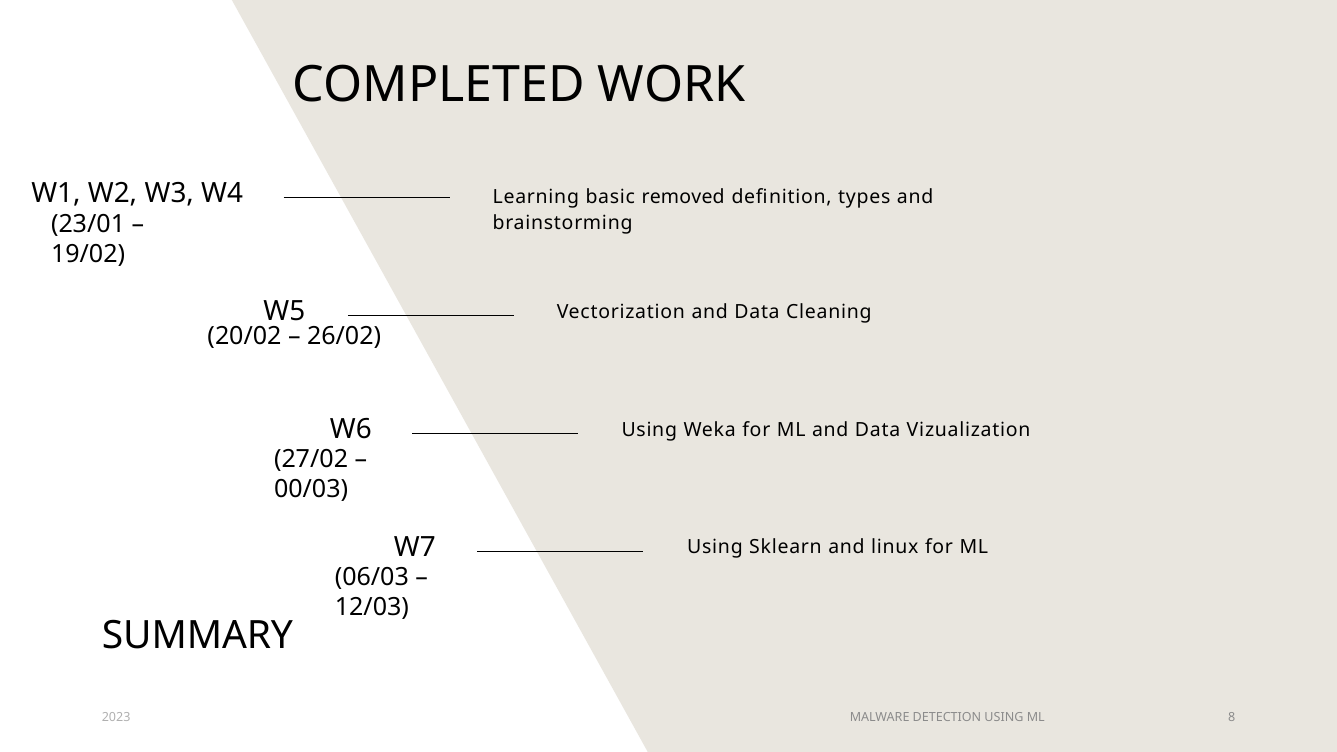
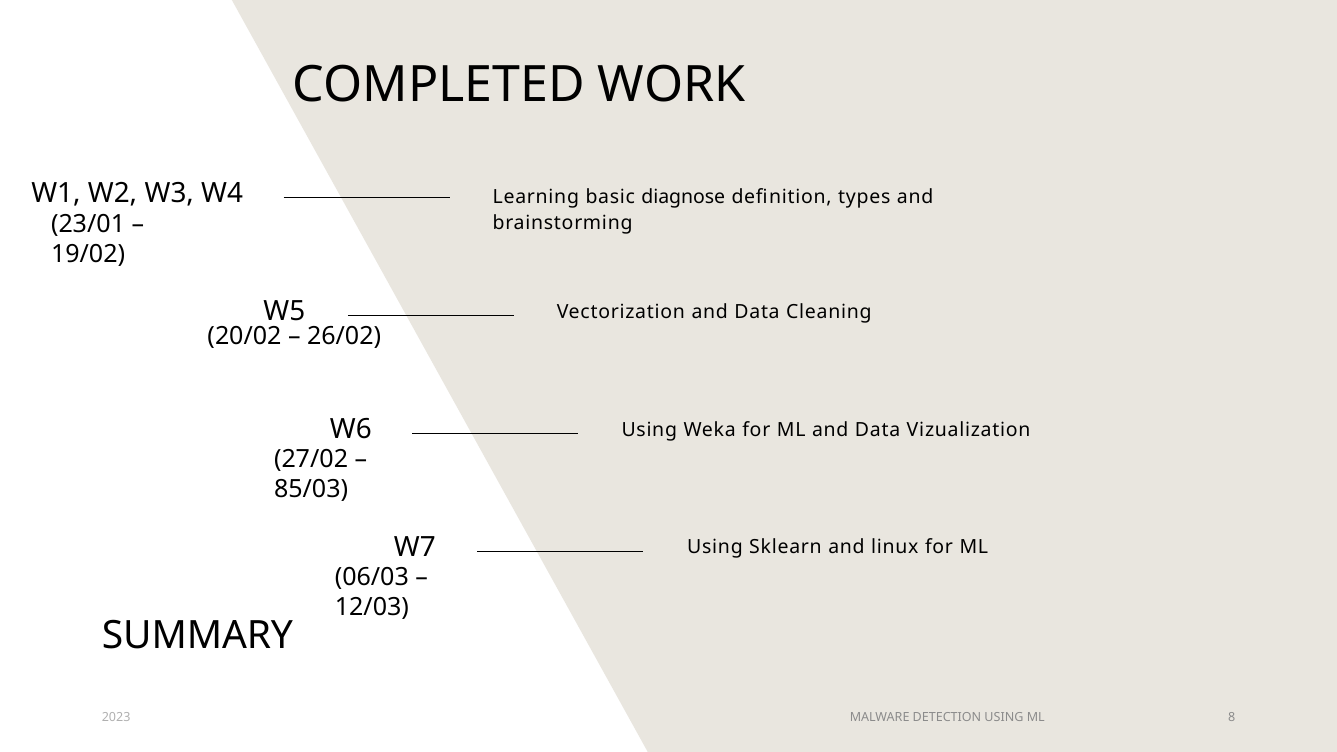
removed: removed -> diagnose (683, 197)
00/03: 00/03 -> 85/03 (311, 489)
